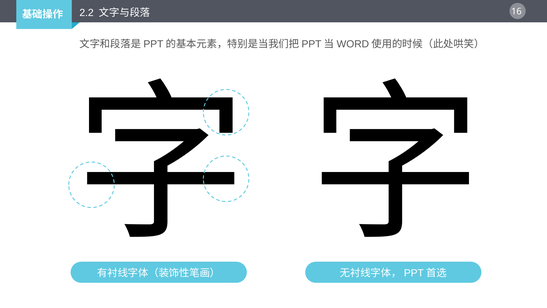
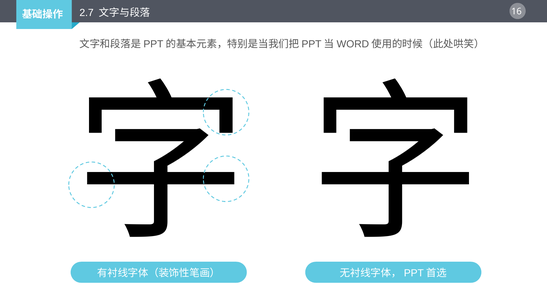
2.2: 2.2 -> 2.7 (87, 13)
